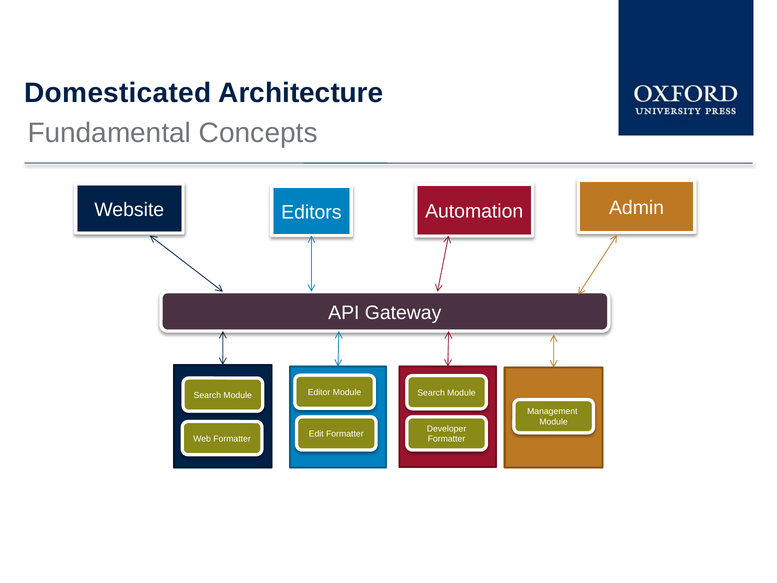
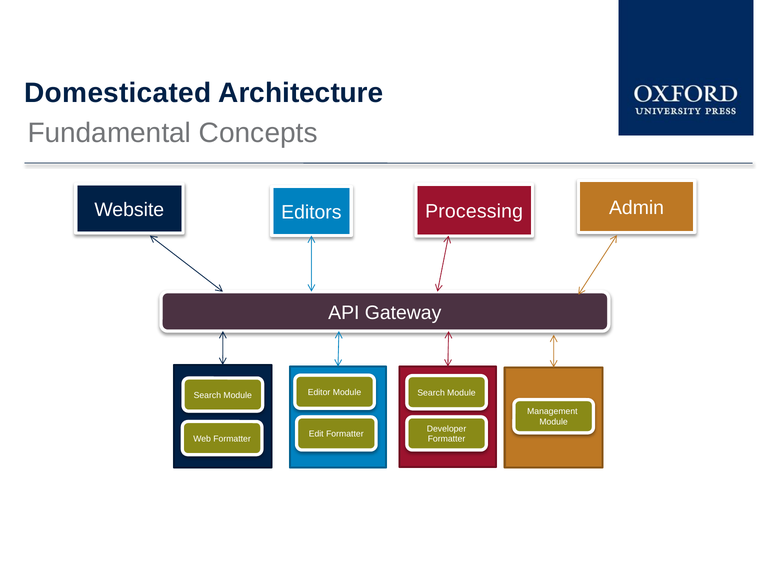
Automation: Automation -> Processing (474, 211)
